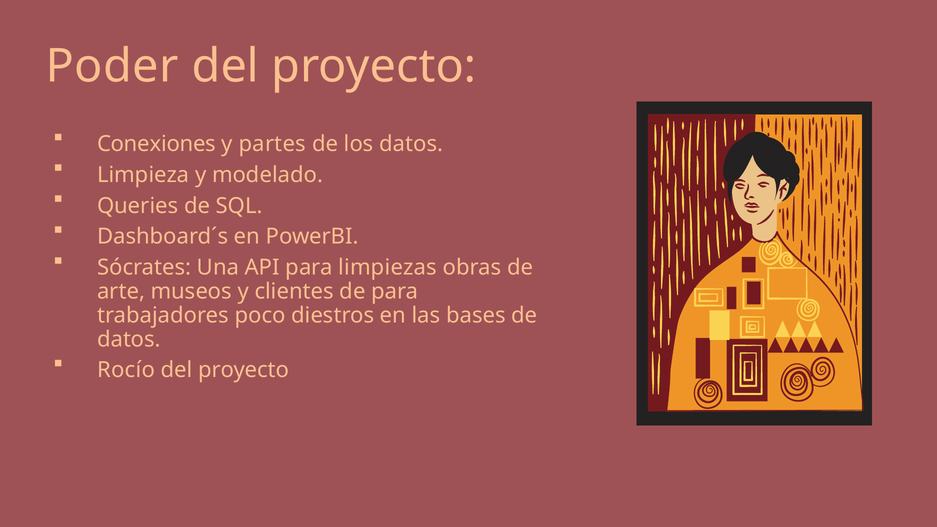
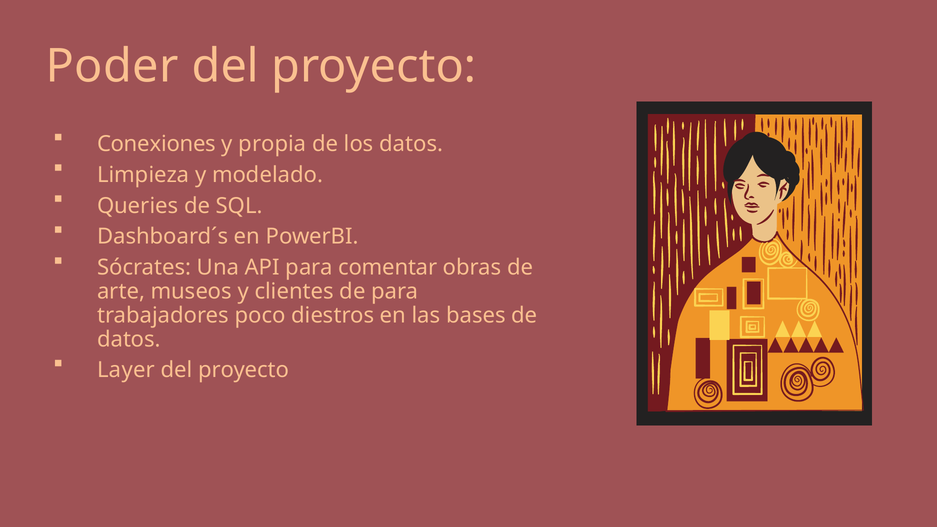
partes: partes -> propia (272, 144)
limpiezas: limpiezas -> comentar (388, 268)
Rocío: Rocío -> Layer (126, 370)
